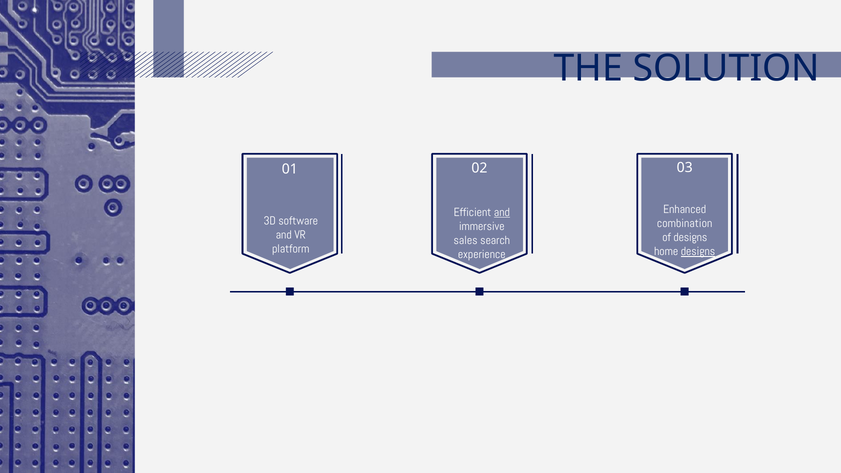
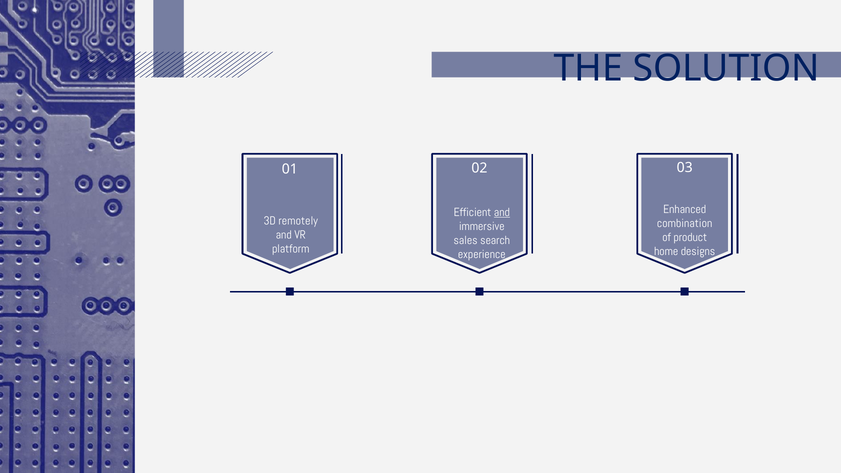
software: software -> remotely (298, 221)
of designs: designs -> product (690, 237)
designs underline: present -> none (698, 252)
